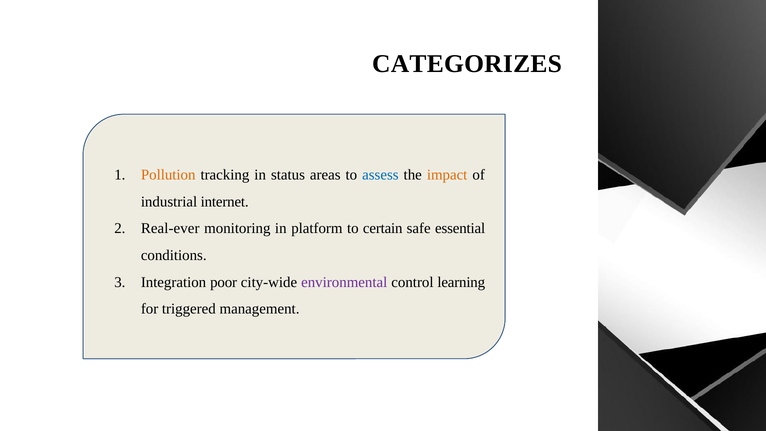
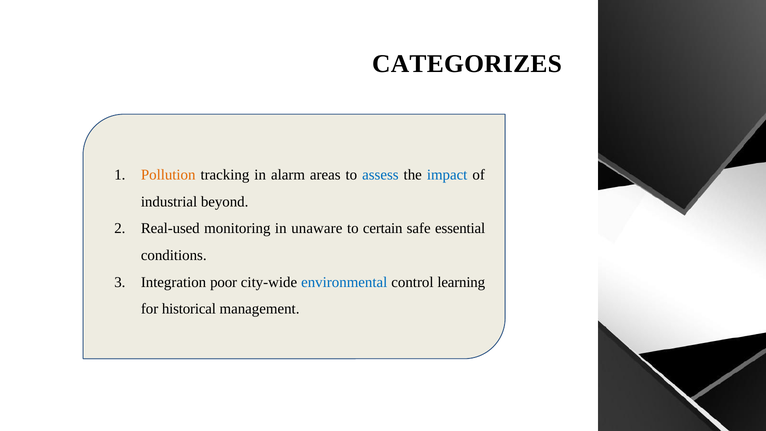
status: status -> alarm (288, 175)
impact colour: orange -> blue (447, 175)
internet: internet -> beyond (225, 202)
Real-ever: Real-ever -> Real-used (170, 228)
platform: platform -> unaware (317, 228)
environmental colour: purple -> blue (344, 282)
triggered: triggered -> historical (189, 309)
